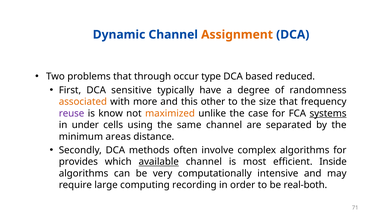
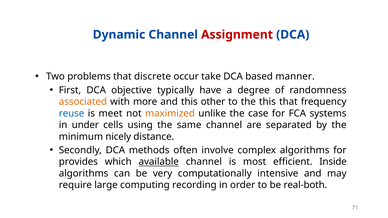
Assignment colour: orange -> red (237, 35)
through: through -> discrete (153, 77)
type: type -> take (211, 77)
reduced: reduced -> manner (295, 77)
sensitive: sensitive -> objective (132, 90)
the size: size -> this (267, 102)
reuse colour: purple -> blue (72, 113)
know: know -> meet (111, 113)
systems underline: present -> none (328, 113)
areas: areas -> nicely (118, 137)
